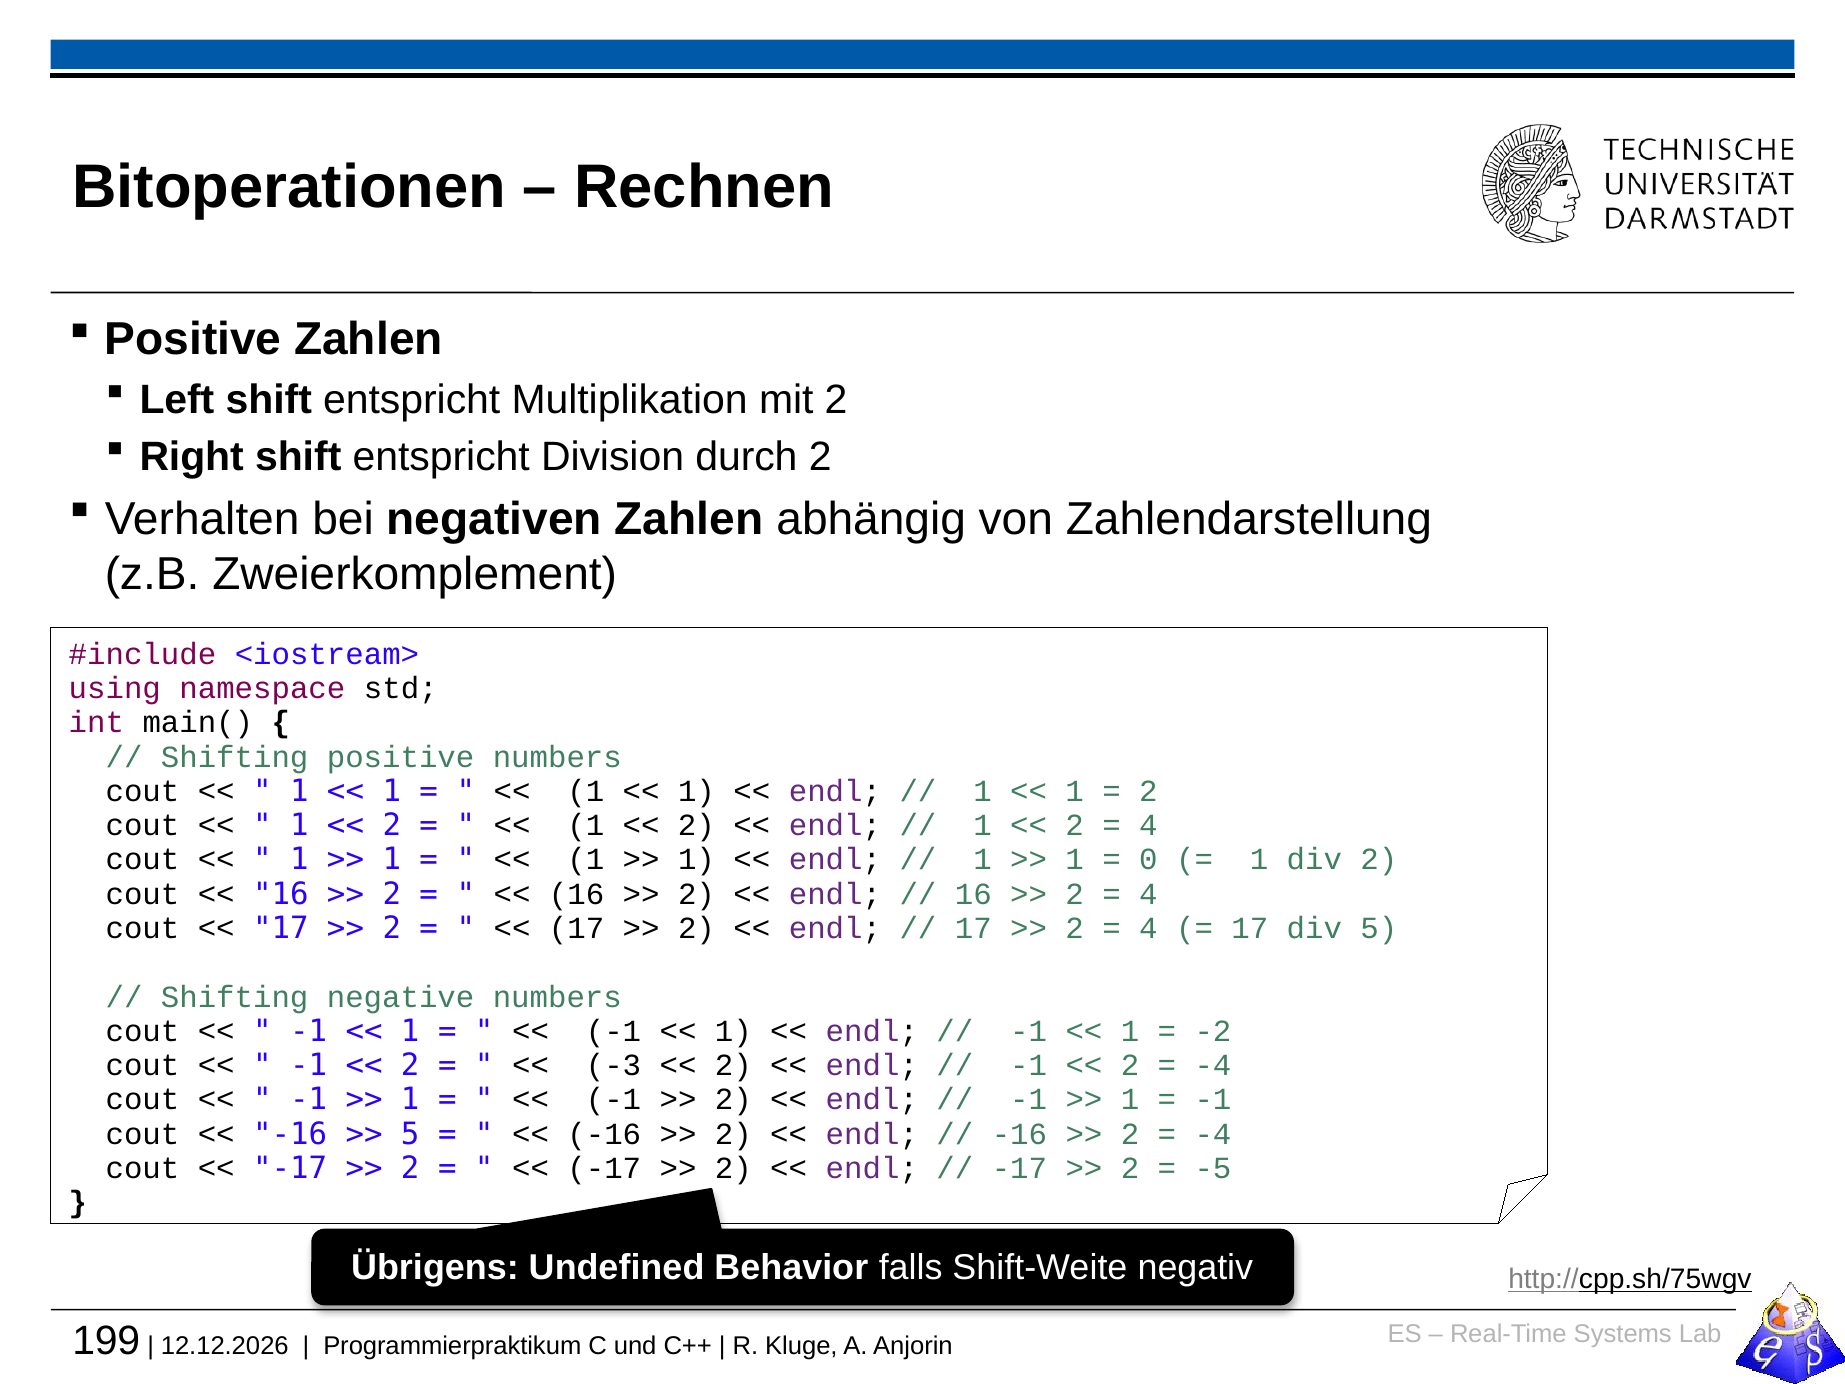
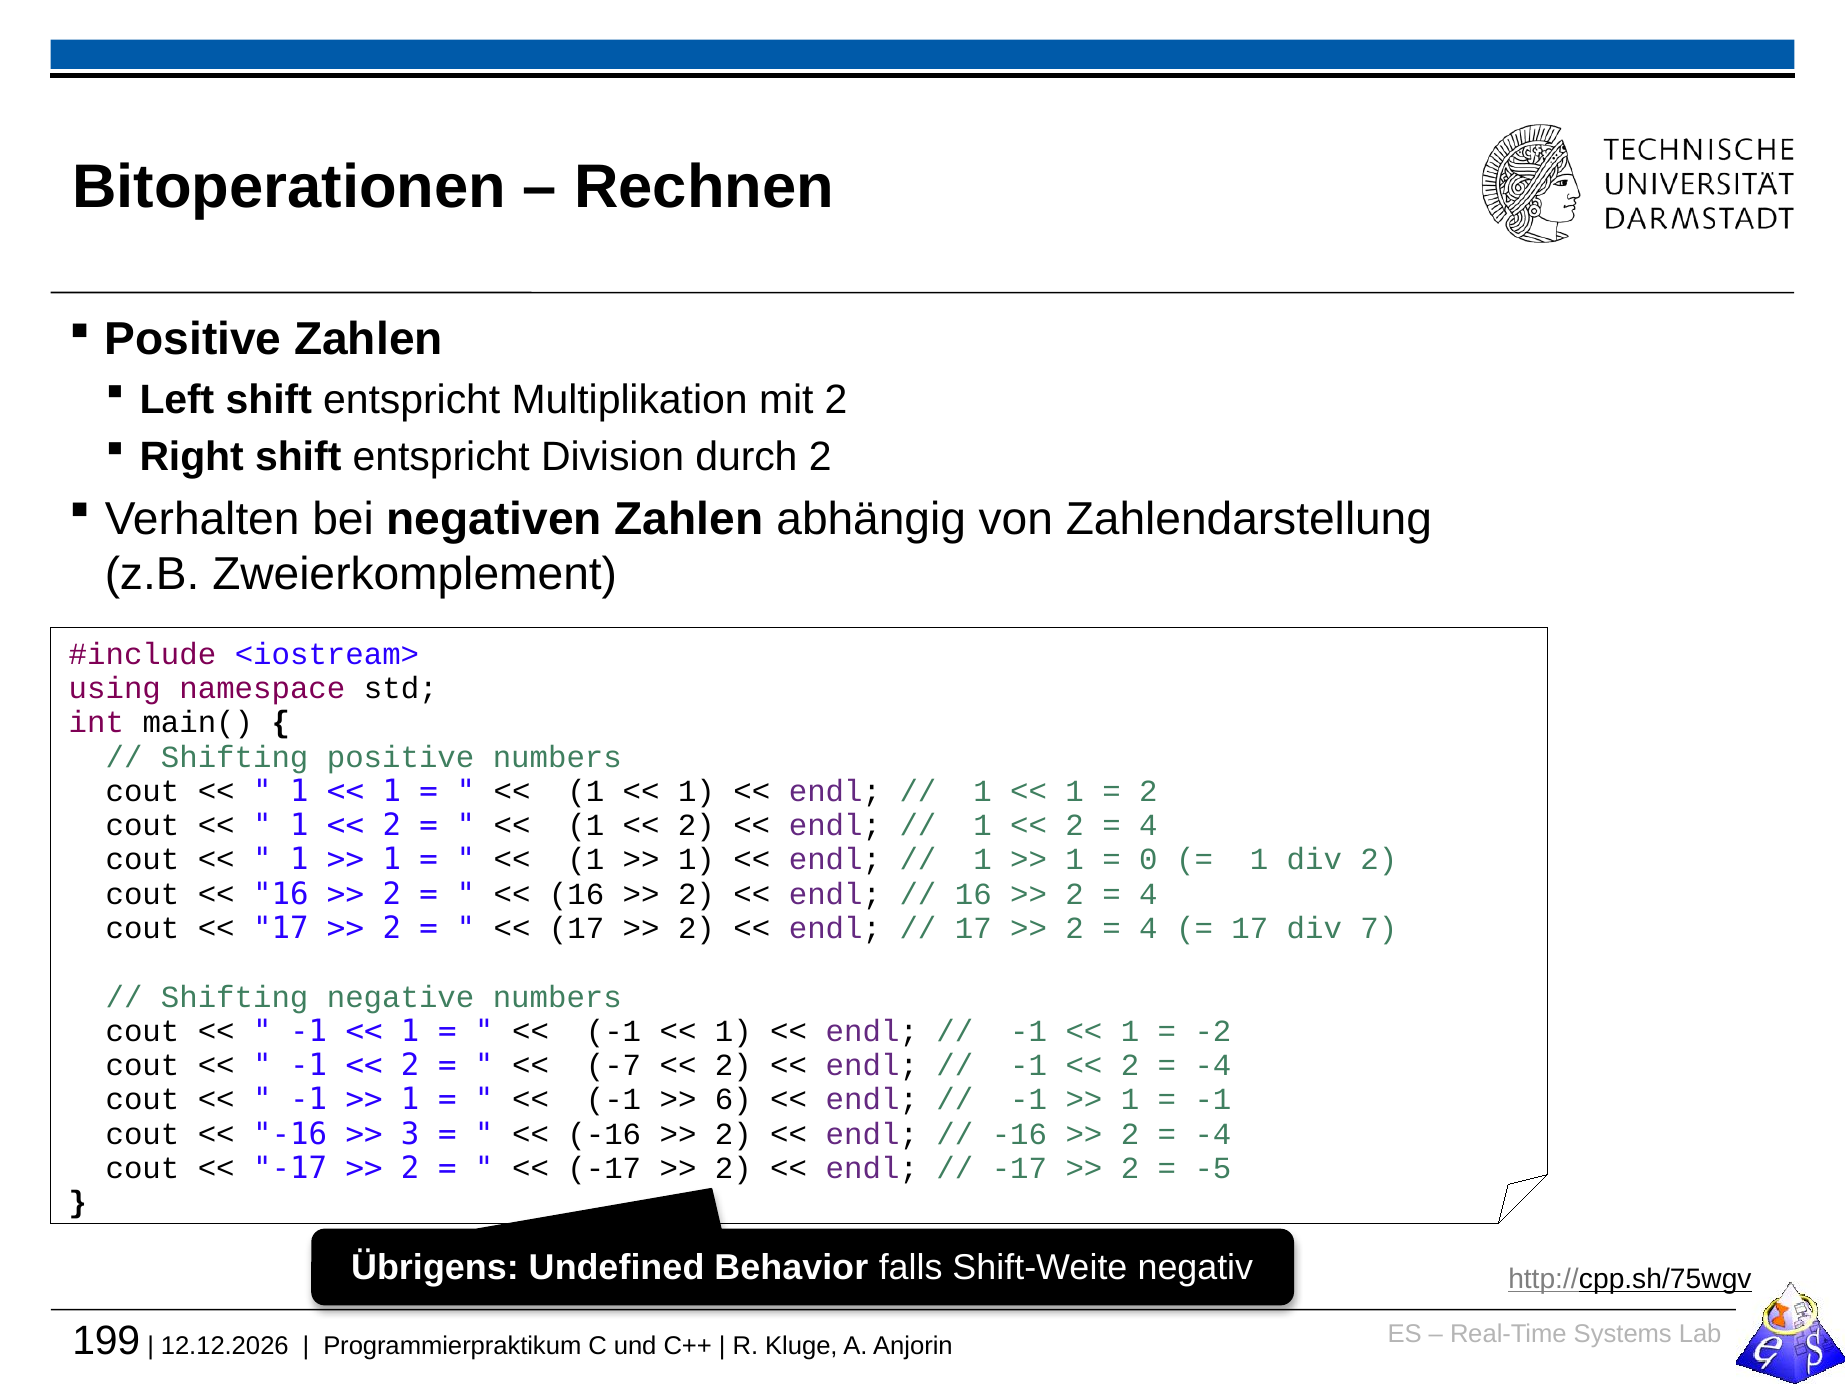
div 5: 5 -> 7 (1379, 928)
-3: -3 -> -7 (613, 1065)
2: 2 -> 6 (733, 1100)
5: 5 -> 3 (410, 1134)
